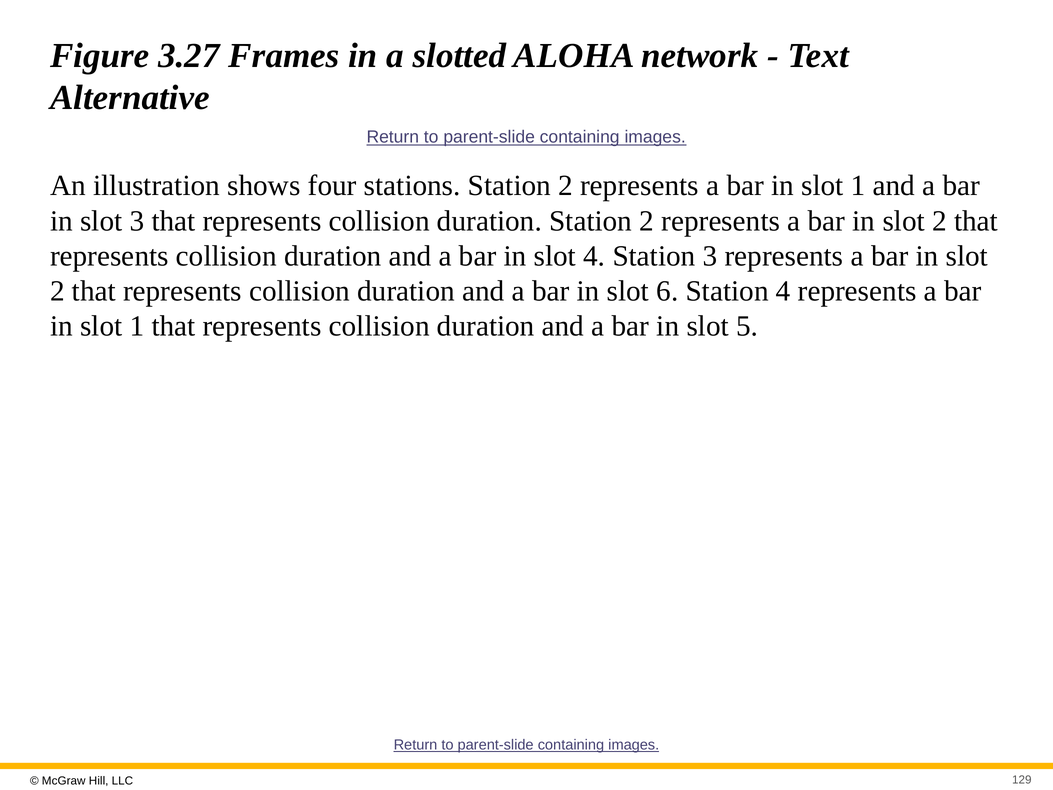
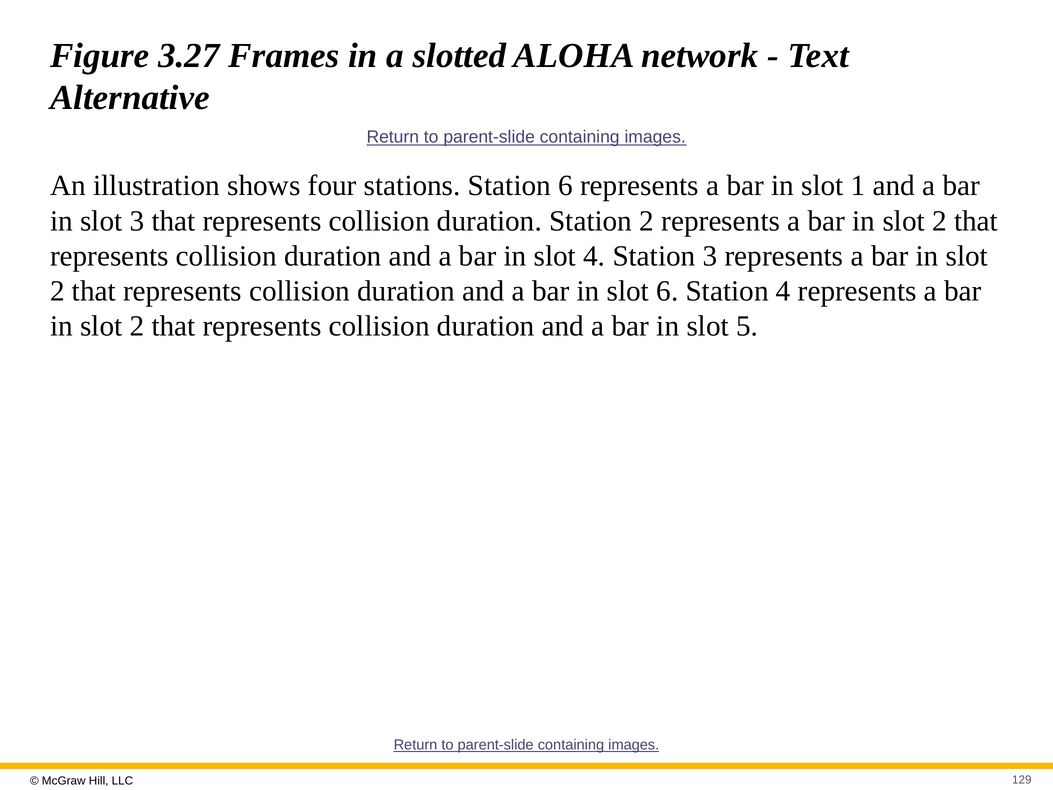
stations Station 2: 2 -> 6 (566, 186)
1: 1 -> 2 (137, 326)
